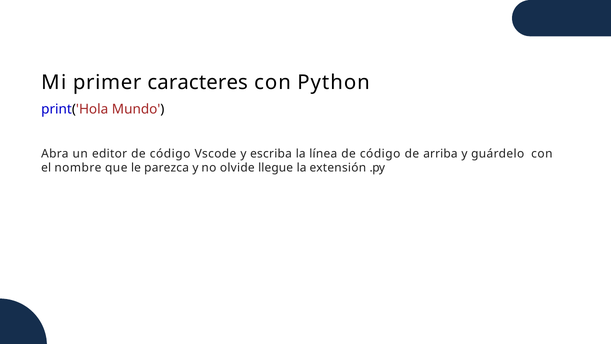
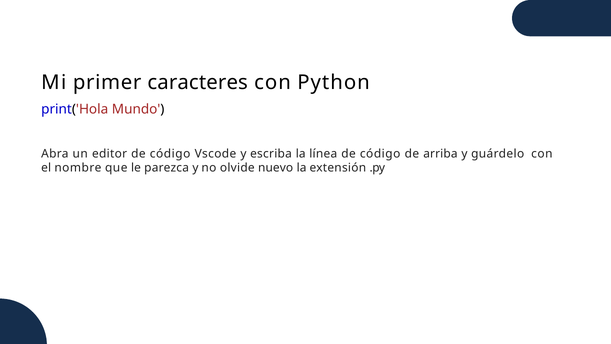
llegue: llegue -> nuevo (276, 167)
